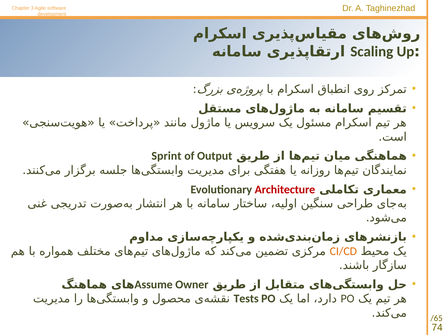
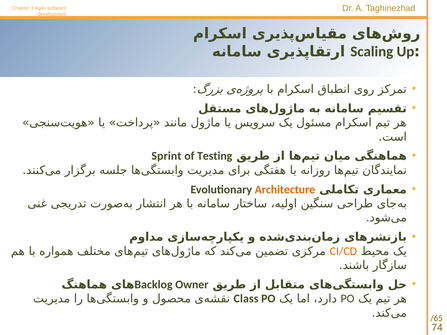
Output: Output -> Testing (215, 156)
Architecture colour: red -> orange (285, 190)
Assume: Assume -> Backlog (154, 285)
Tests: Tests -> Class (246, 299)
